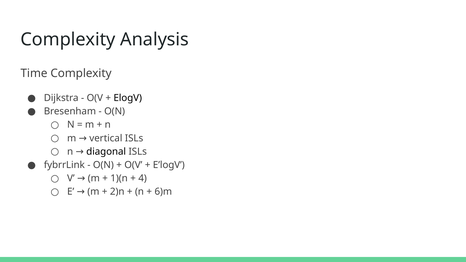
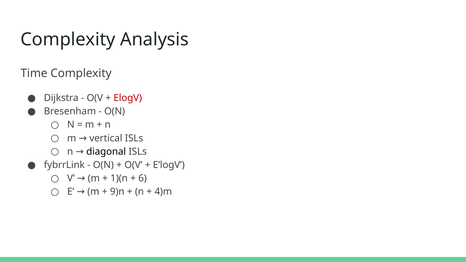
ElogV colour: black -> red (128, 98)
4: 4 -> 6 (143, 178)
2)n: 2)n -> 9)n (117, 192)
6)m: 6)m -> 4)m (163, 192)
